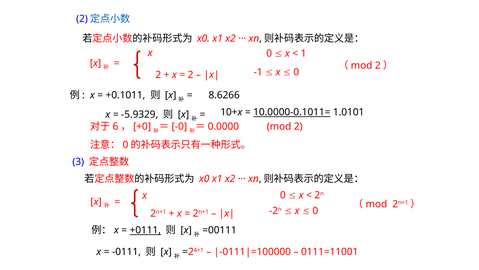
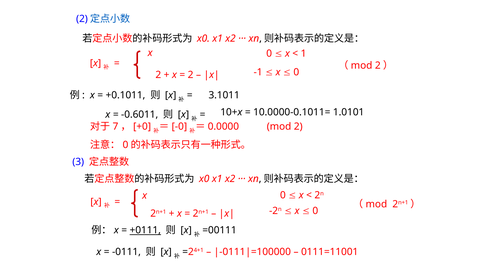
8.6266: 8.6266 -> 3.1011 (224, 95)
10.0000-0.1011= underline: present -> none (292, 112)
-5.9329: -5.9329 -> -0.6011 (140, 114)
6: 6 -> 7 (115, 126)
